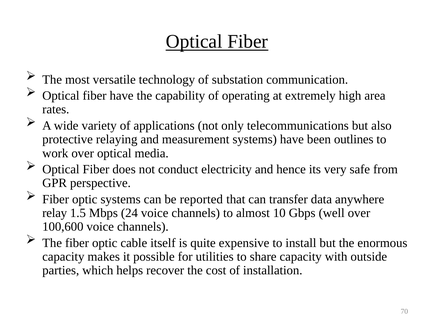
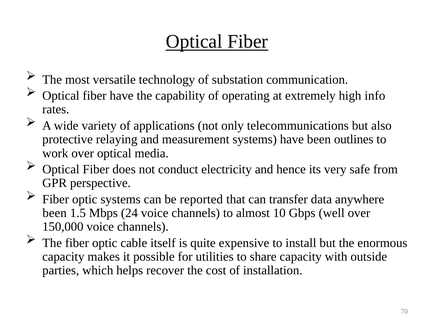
area: area -> info (375, 96)
relay: relay -> been (55, 213)
100,600: 100,600 -> 150,000 (63, 226)
